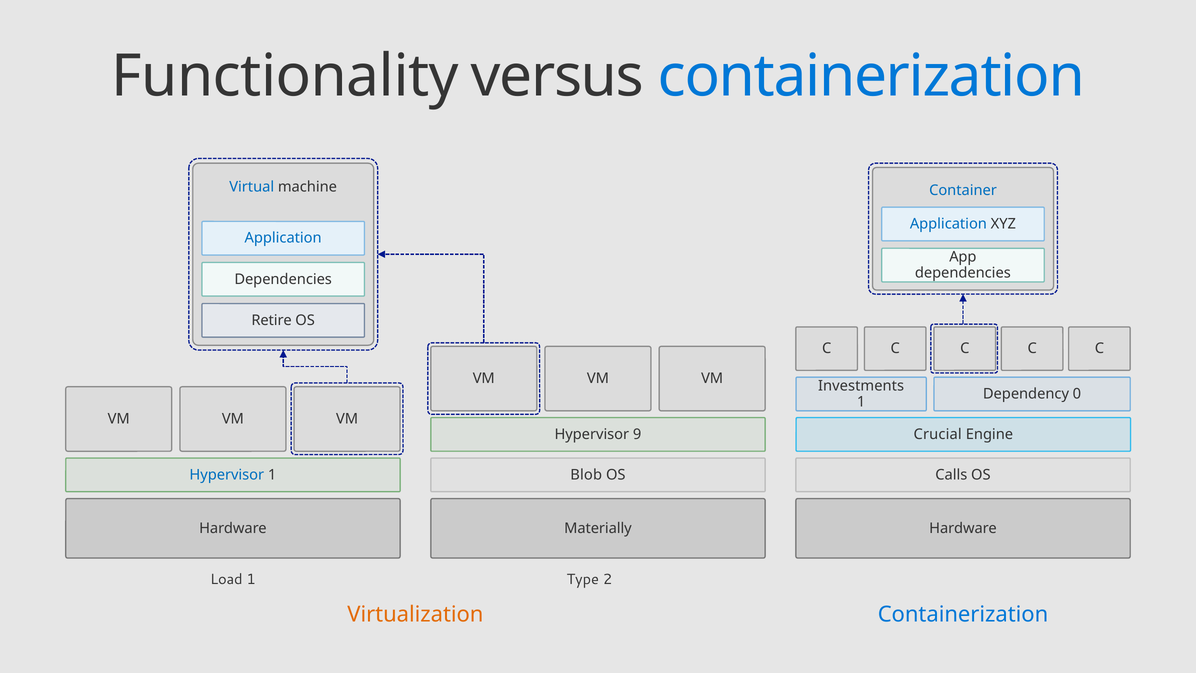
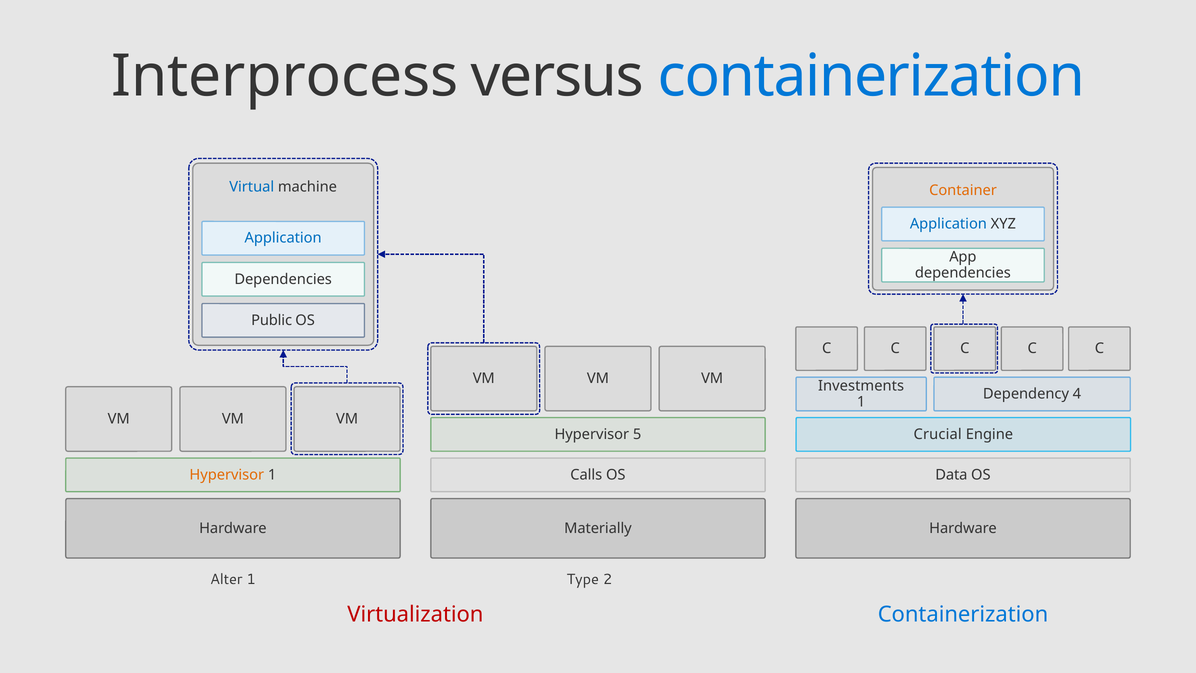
Functionality: Functionality -> Interprocess (285, 76)
Container colour: blue -> orange (963, 190)
Retire: Retire -> Public (272, 320)
0: 0 -> 4 (1077, 394)
9: 9 -> 5 (637, 434)
Hypervisor colour: blue -> orange (227, 475)
Blob: Blob -> Calls (586, 475)
Calls: Calls -> Data (951, 475)
Load: Load -> Alter (226, 579)
Virtualization colour: orange -> red (415, 614)
